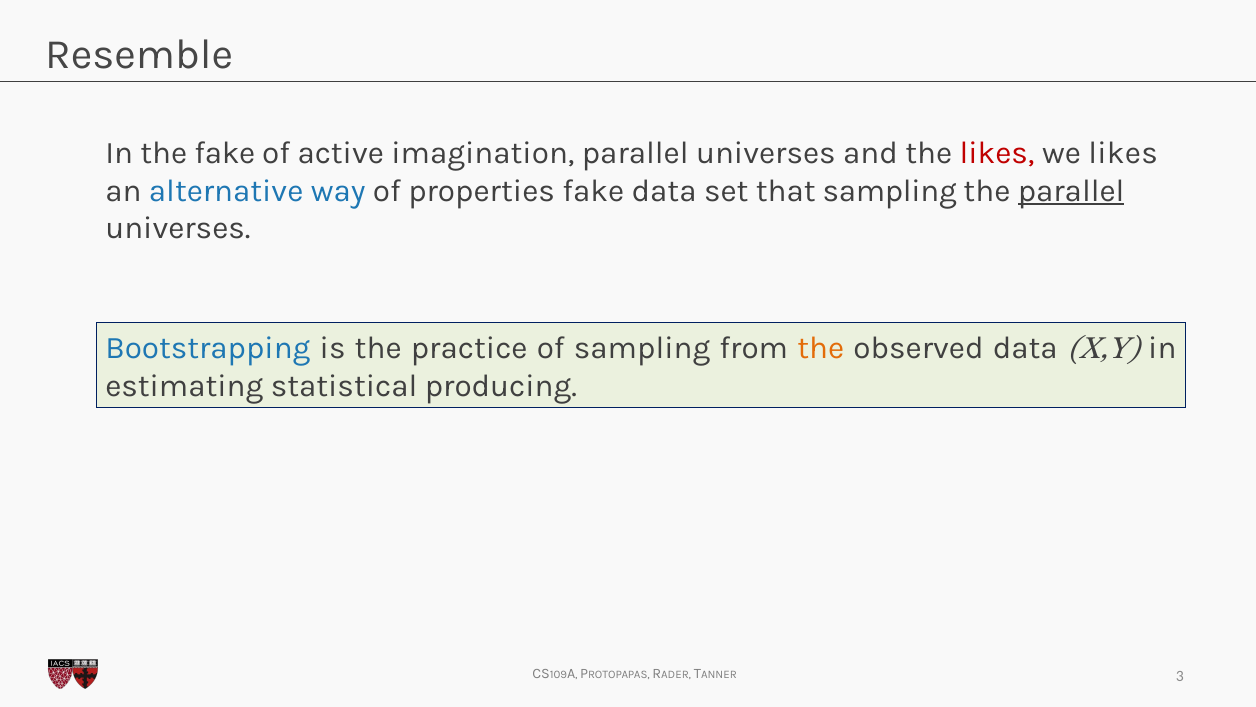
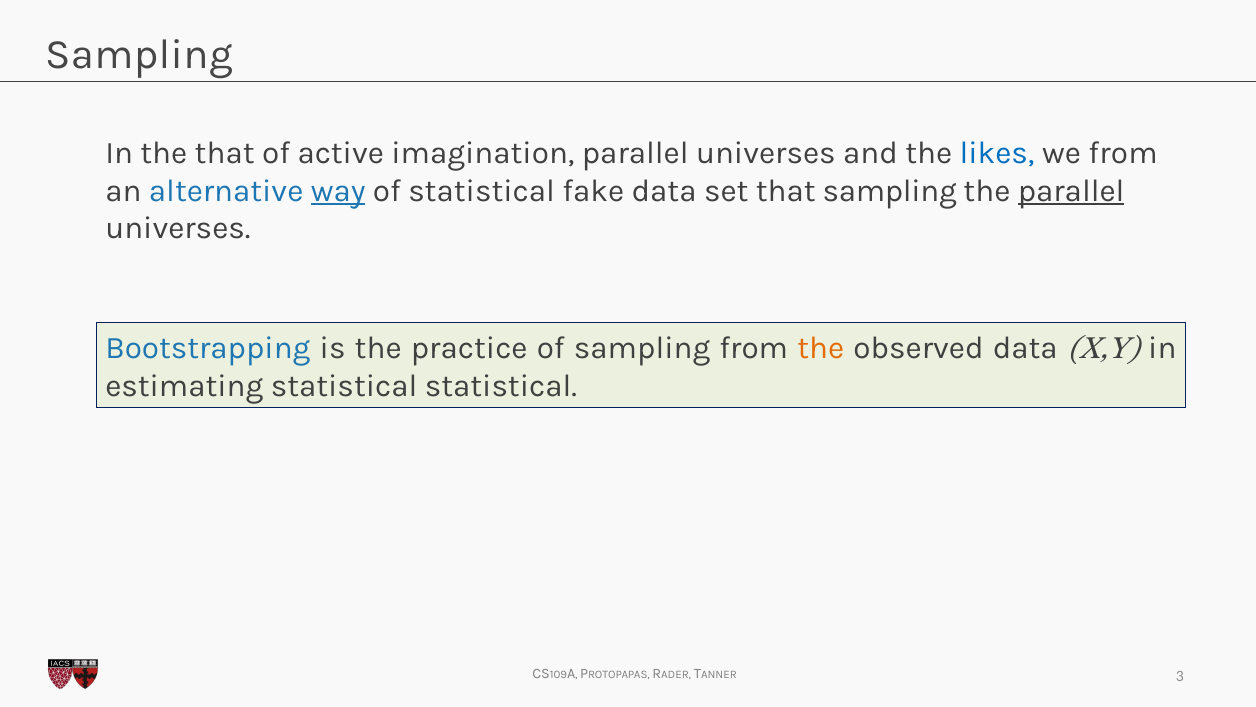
Resemble: Resemble -> Sampling (139, 55)
the fake: fake -> that (225, 153)
likes colour: red -> blue (997, 153)
we likes: likes -> from (1123, 153)
way underline: none -> present (338, 191)
of properties: properties -> statistical (482, 191)
statistical producing: producing -> statistical (501, 386)
